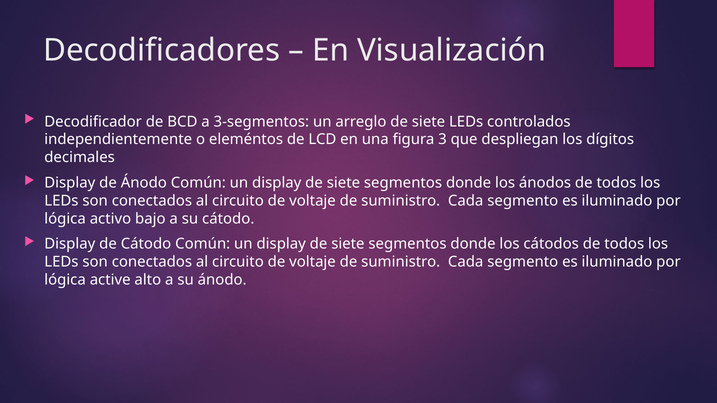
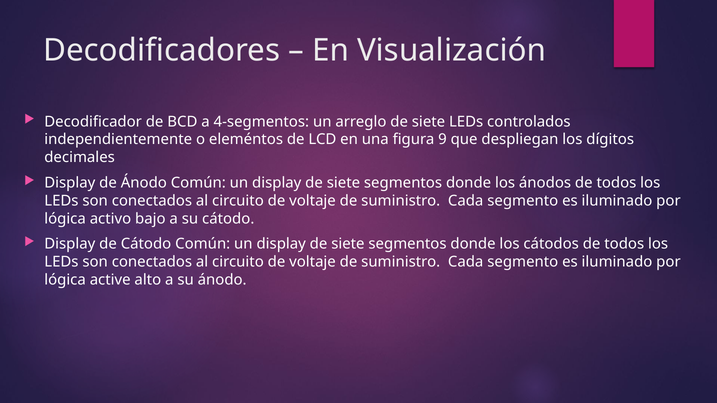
3-segmentos: 3-segmentos -> 4-segmentos (261, 122)
3: 3 -> 9 (442, 140)
